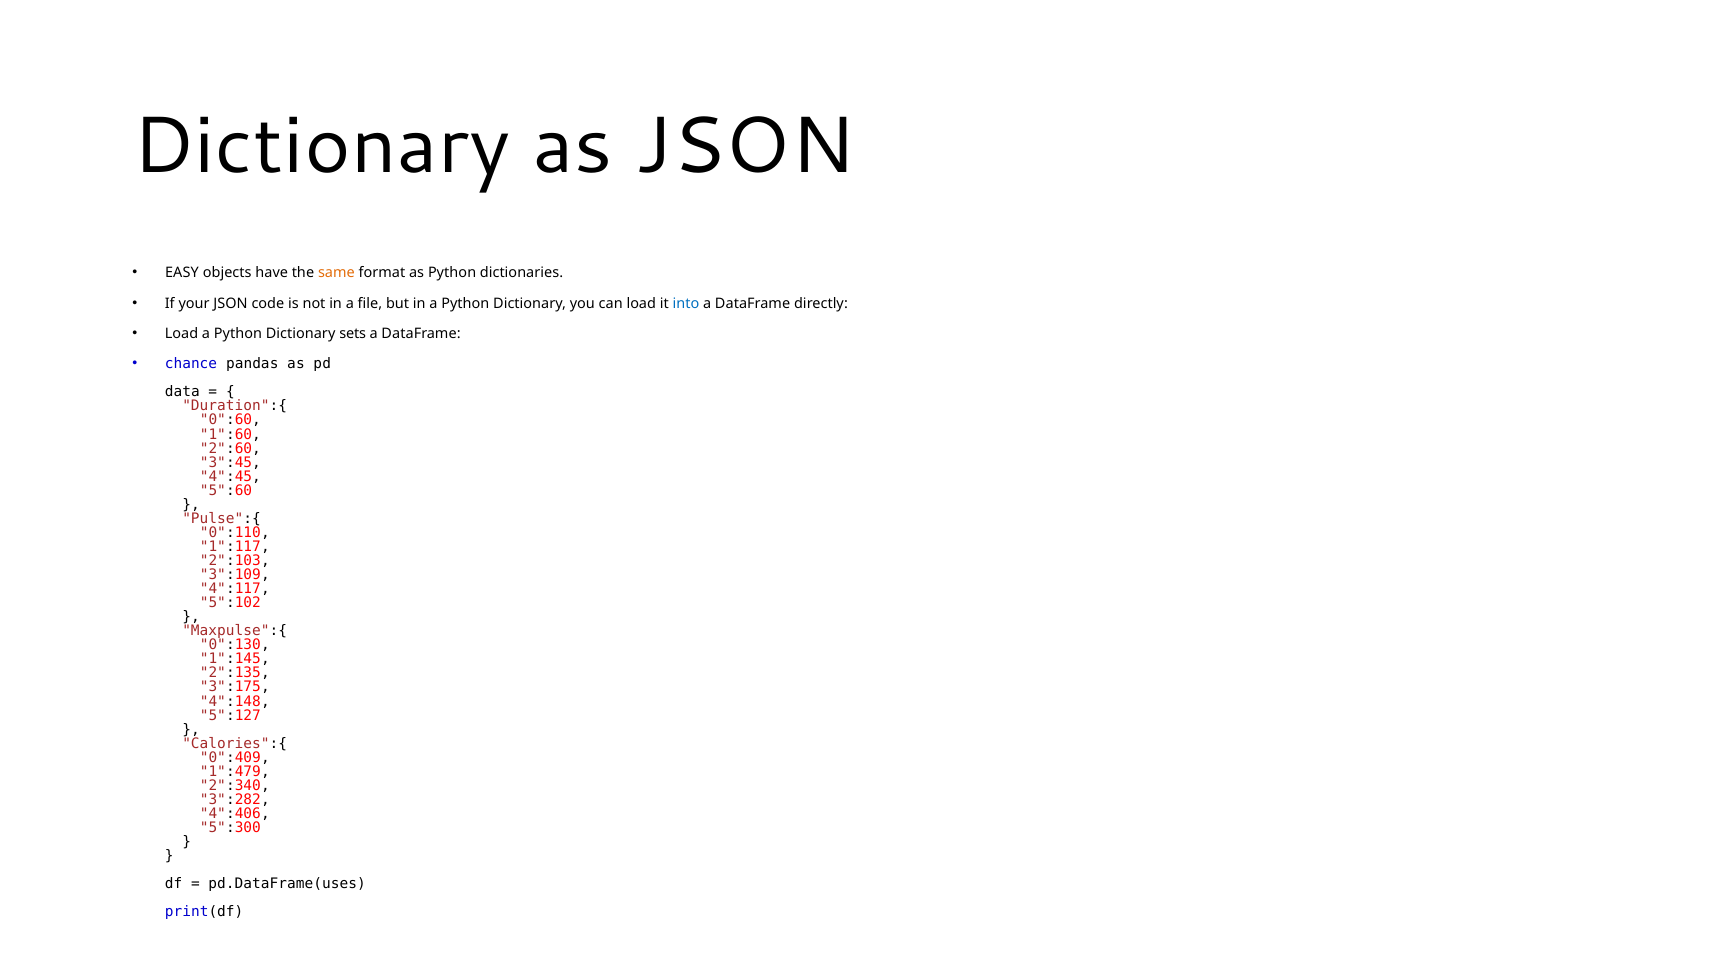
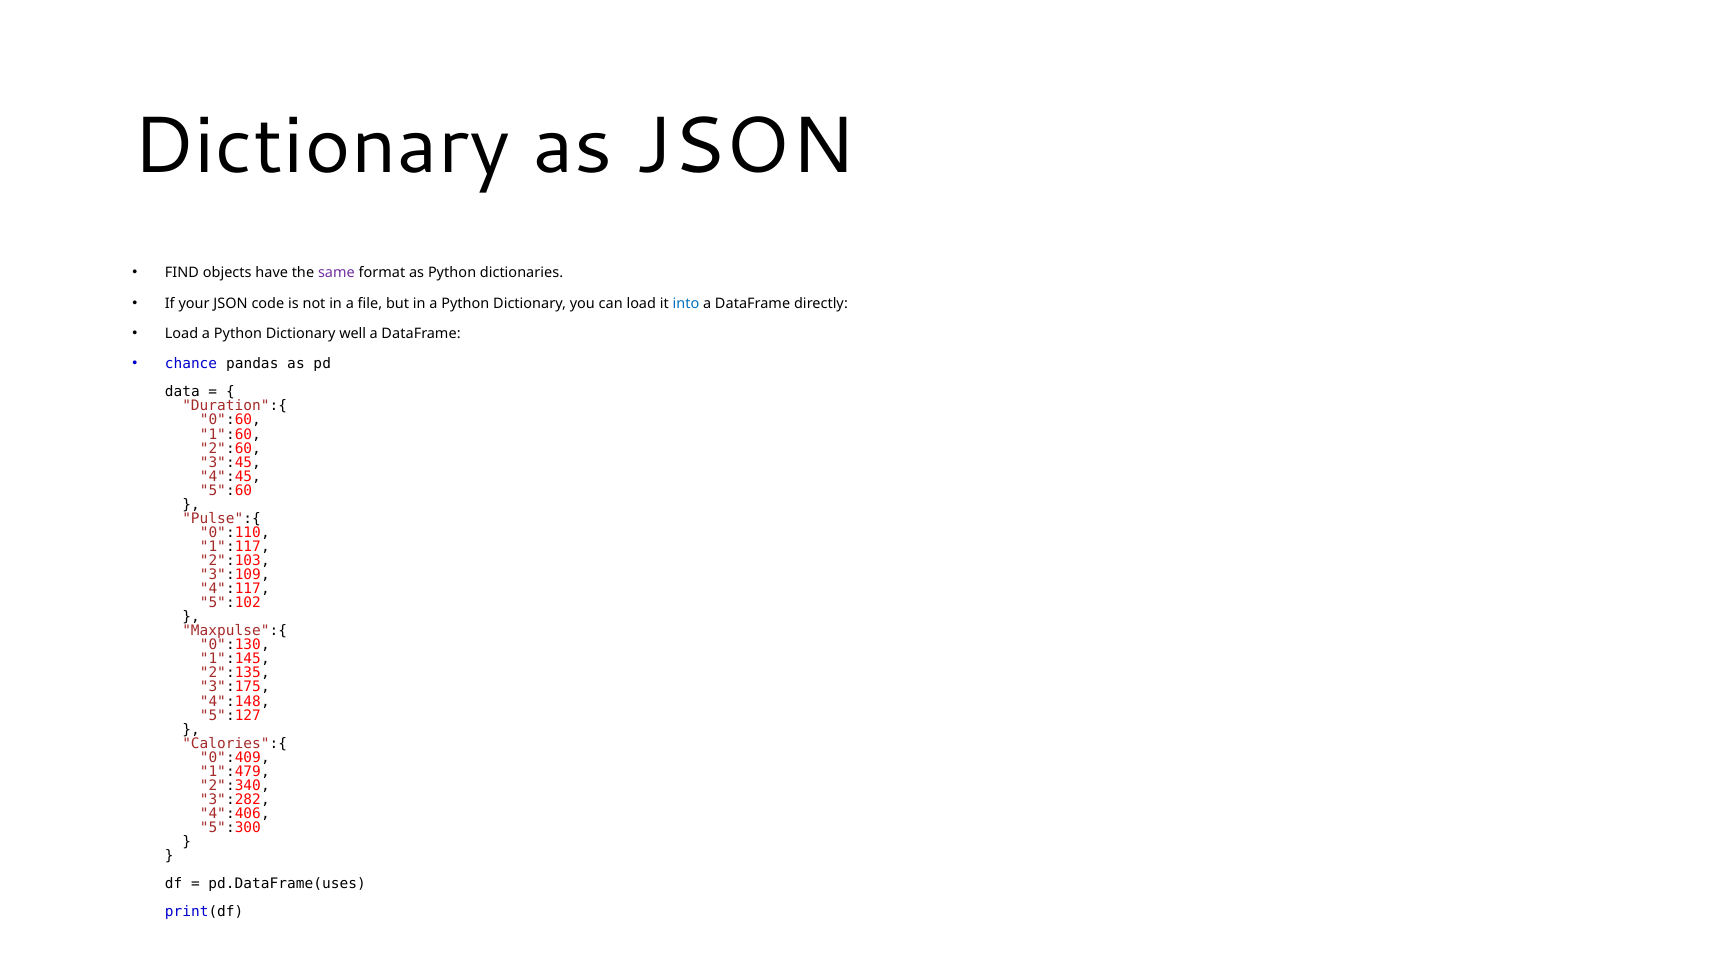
EASY: EASY -> FIND (182, 273)
same colour: orange -> purple (336, 273)
sets: sets -> well (353, 333)
